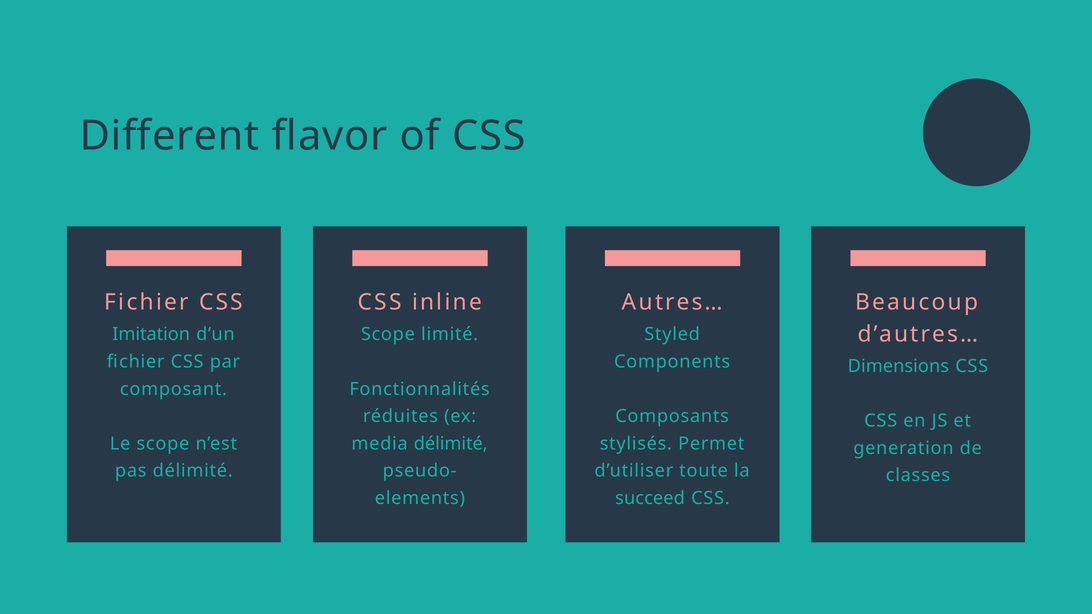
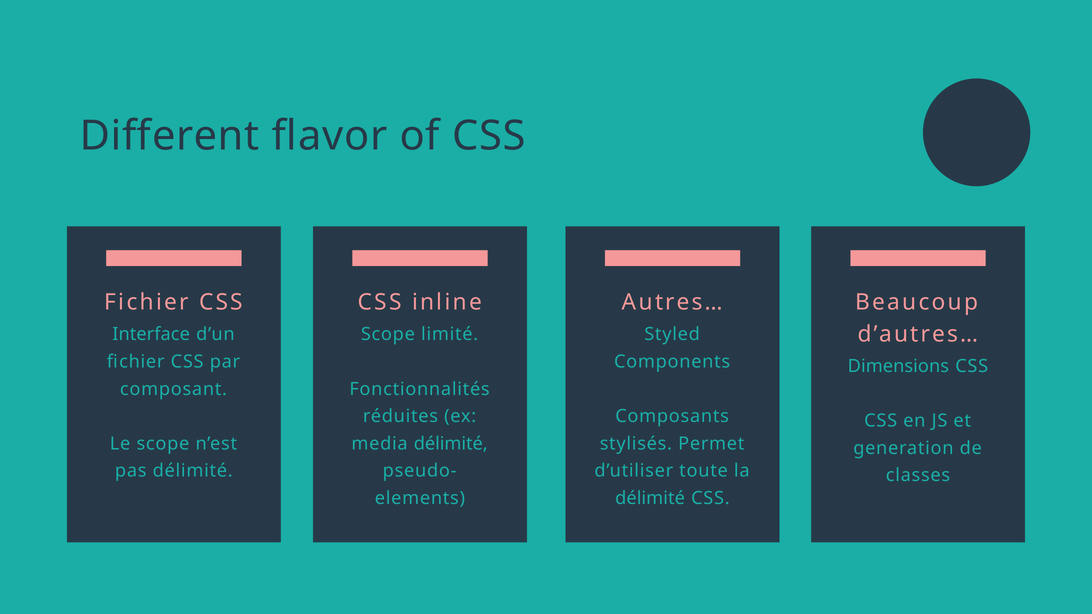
Imitation: Imitation -> Interface (151, 335)
succeed: succeed -> délimité (650, 498)
